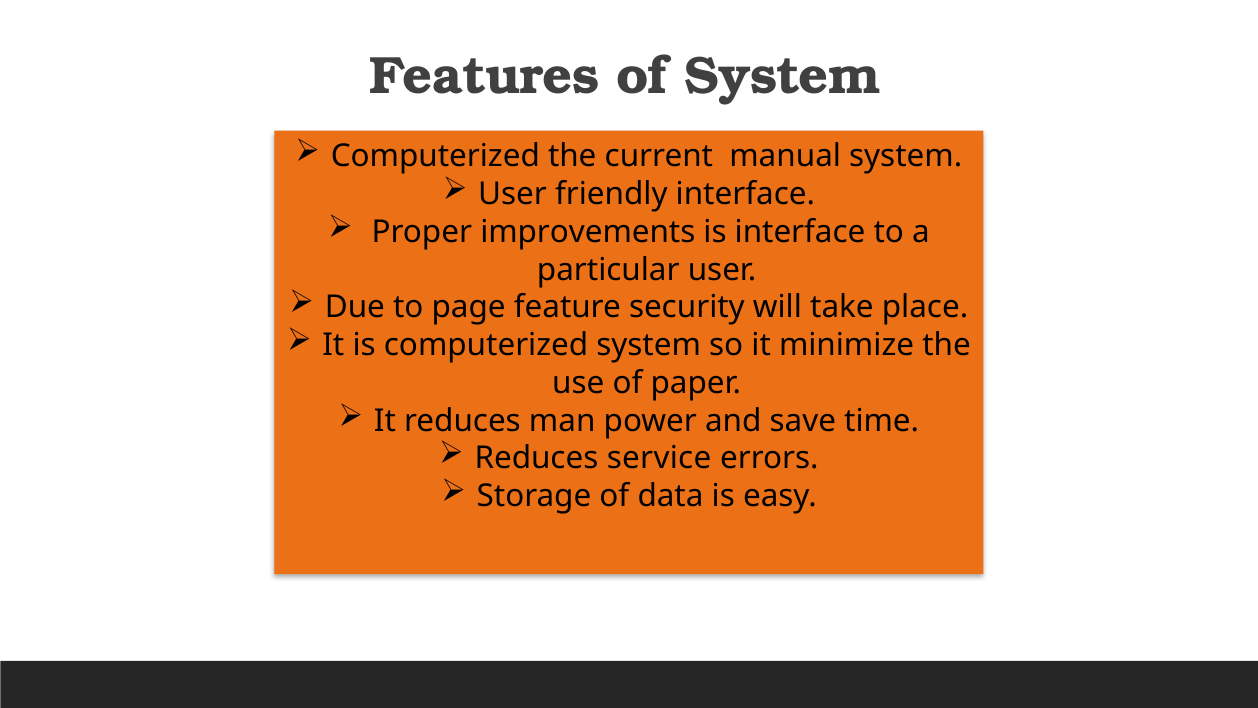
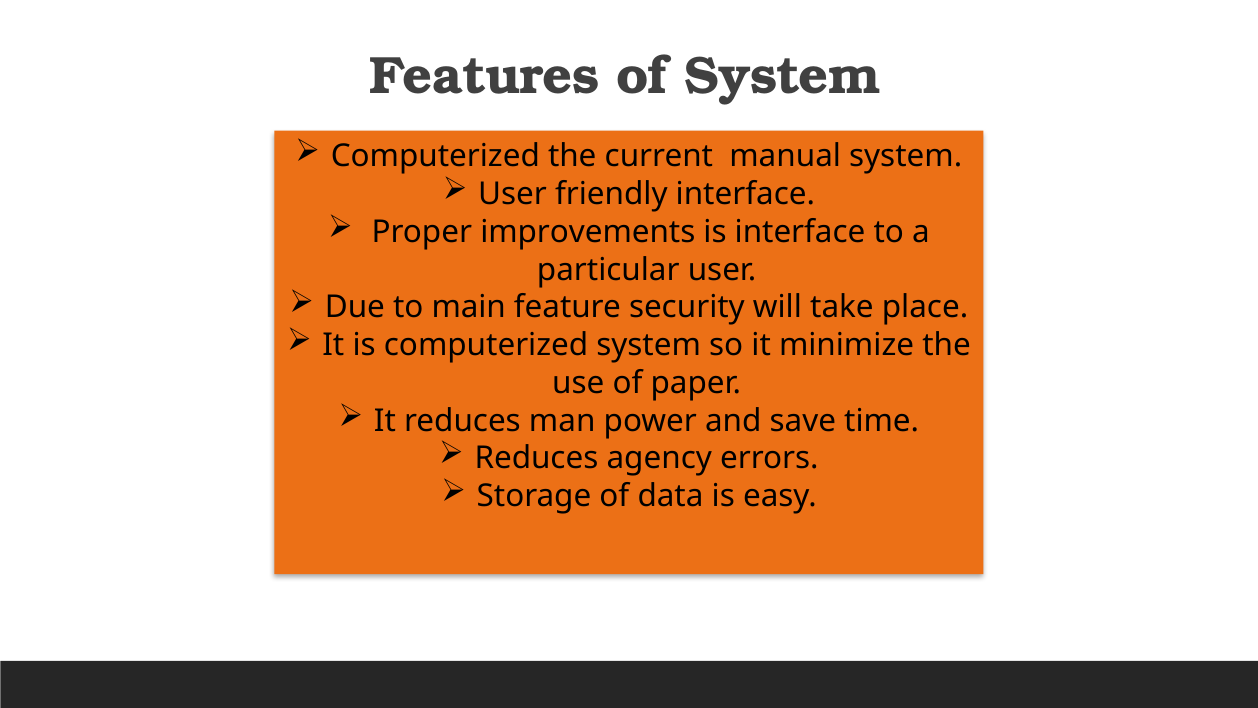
page: page -> main (469, 307)
service: service -> agency (659, 458)
